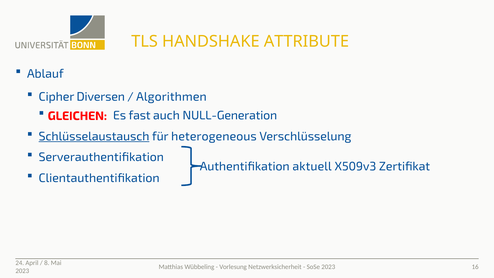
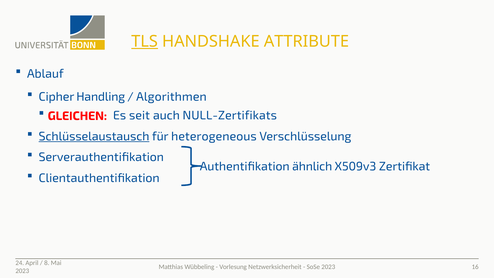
TLS underline: none -> present (145, 42)
Diversen: Diversen -> Handling (101, 97)
fast: fast -> seit (139, 116)
NULL-Generation: NULL-Generation -> NULL-Zertifikats (230, 116)
aktuell: aktuell -> ähnlich (312, 166)
